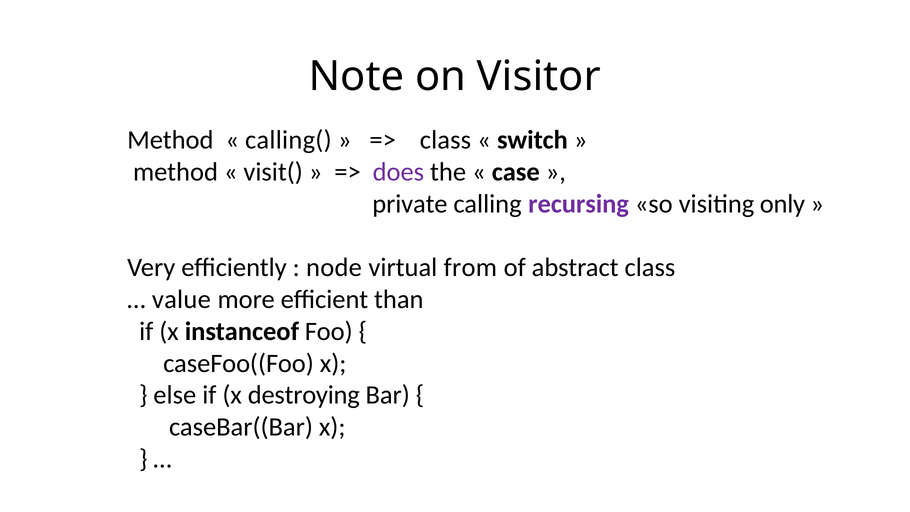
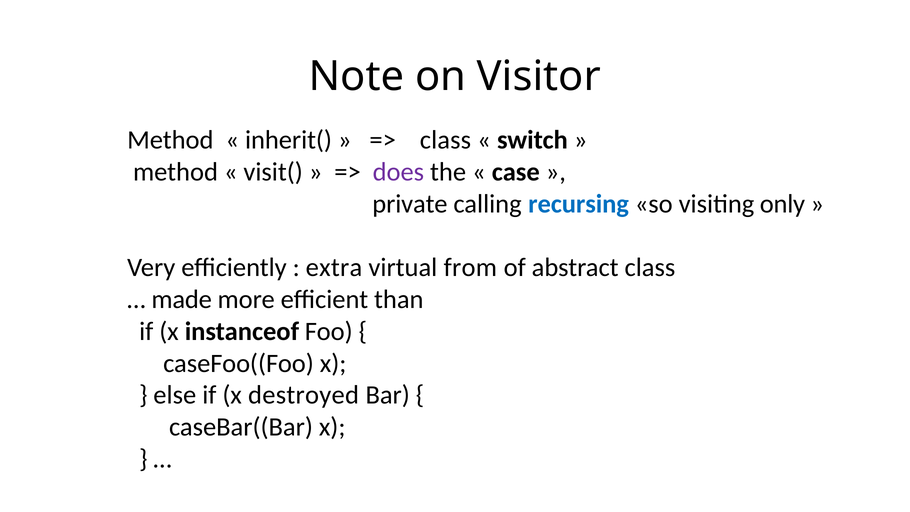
calling(: calling( -> inherit( (289, 140)
recursing colour: purple -> blue (579, 204)
node: node -> extra (334, 268)
value: value -> made (182, 300)
destroying: destroying -> destroyed (304, 395)
